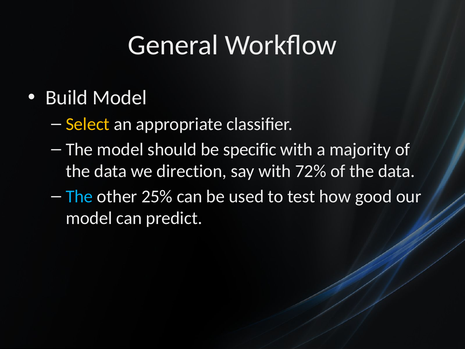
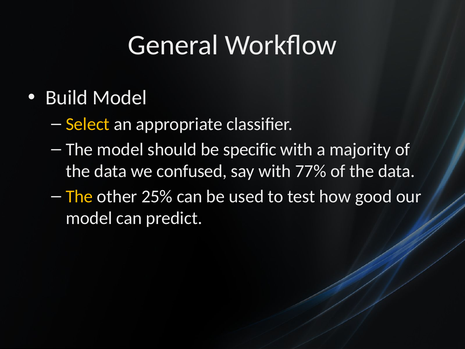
direction: direction -> confused (192, 171)
72%: 72% -> 77% (311, 171)
The colour: light blue -> yellow (79, 196)
